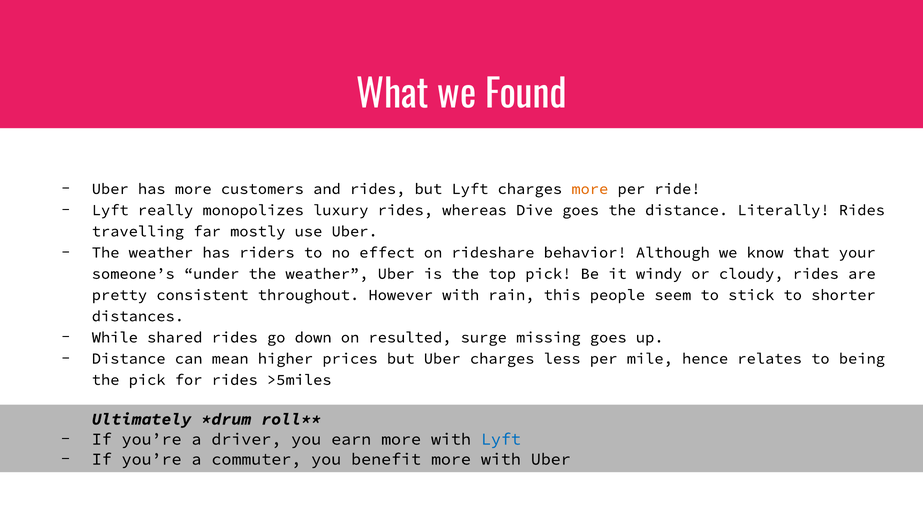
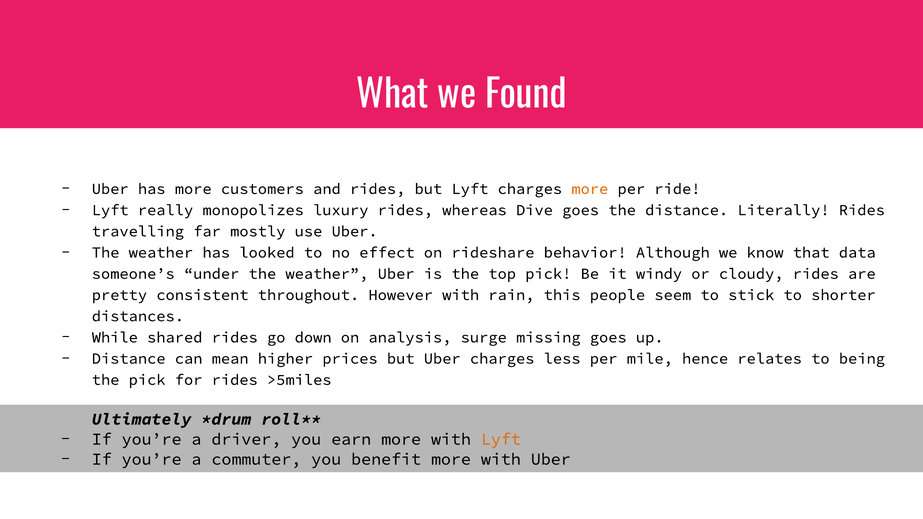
riders: riders -> looked (267, 253)
your: your -> data (857, 253)
resulted: resulted -> analysis (410, 337)
Lyft colour: blue -> orange (501, 439)
